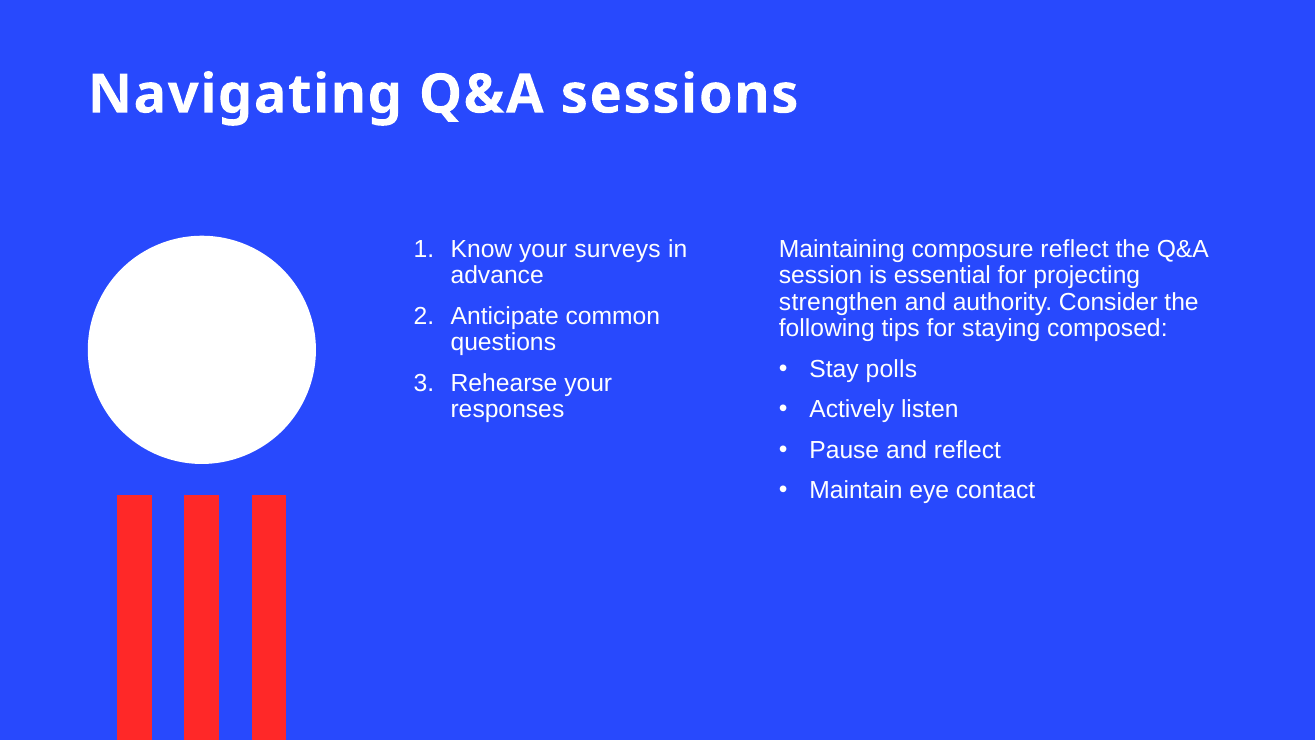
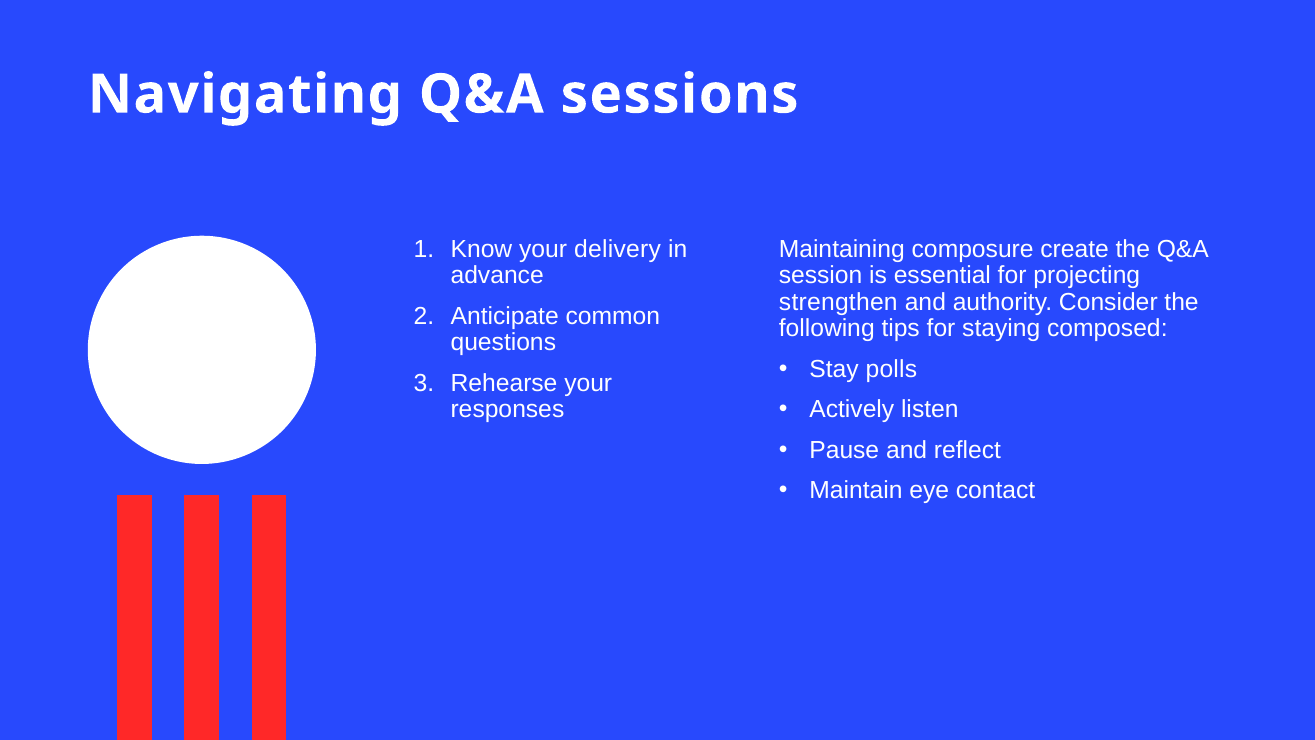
surveys: surveys -> delivery (618, 249)
composure reflect: reflect -> create (1075, 249)
